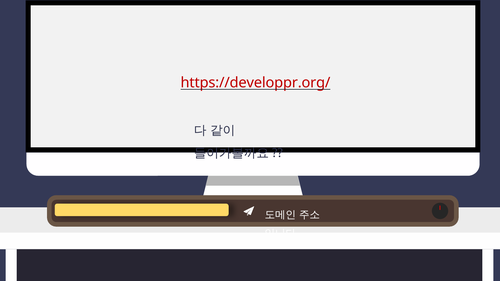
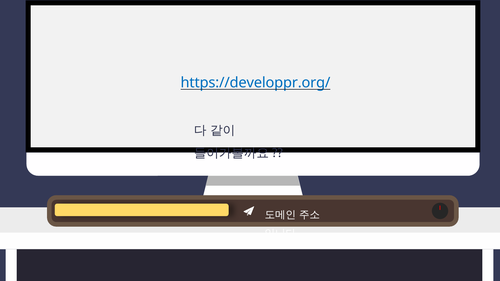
https://developpr.org/ colour: red -> blue (255, 83)
